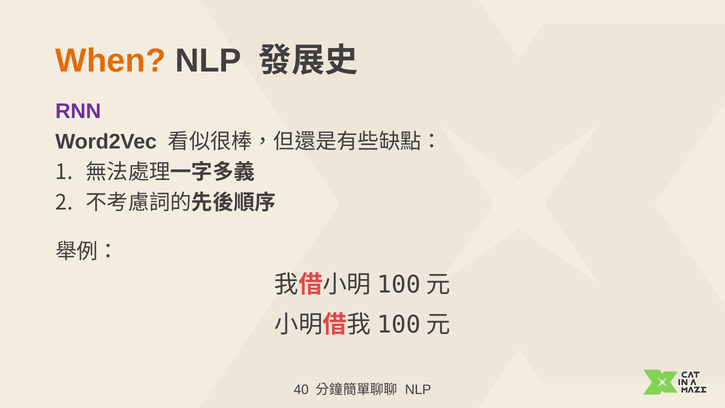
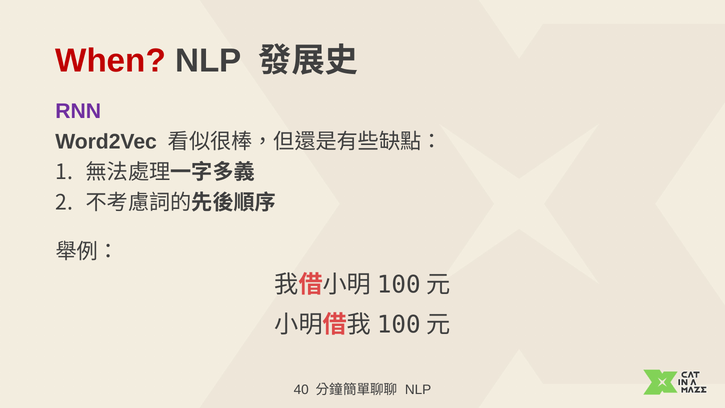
When colour: orange -> red (111, 61)
